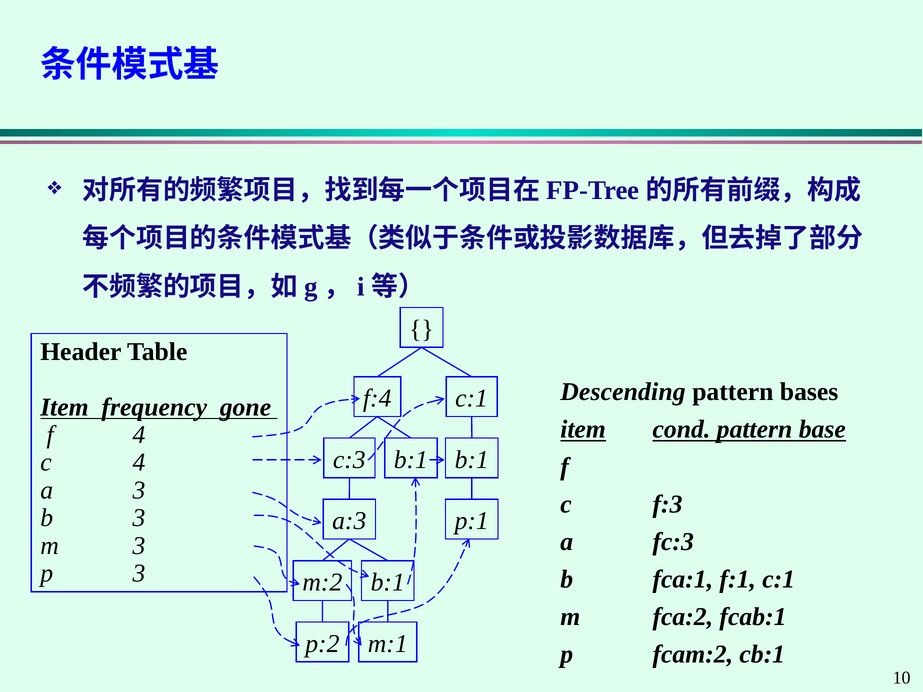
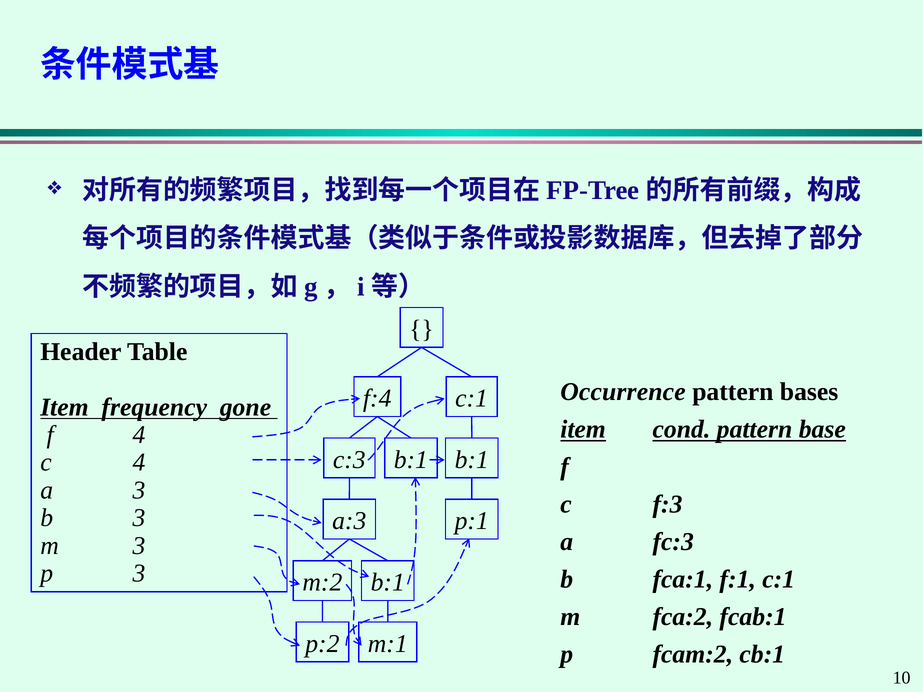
Descending: Descending -> Occurrence (623, 392)
